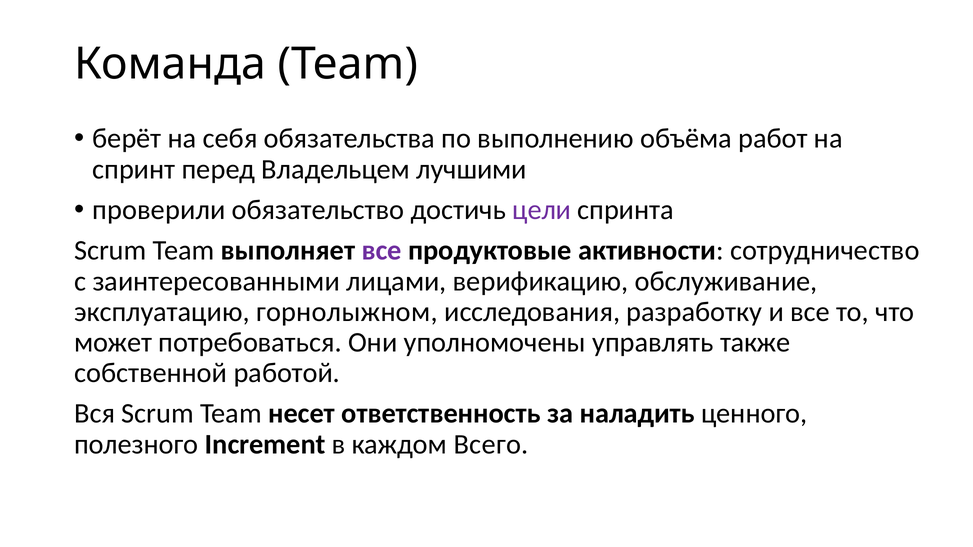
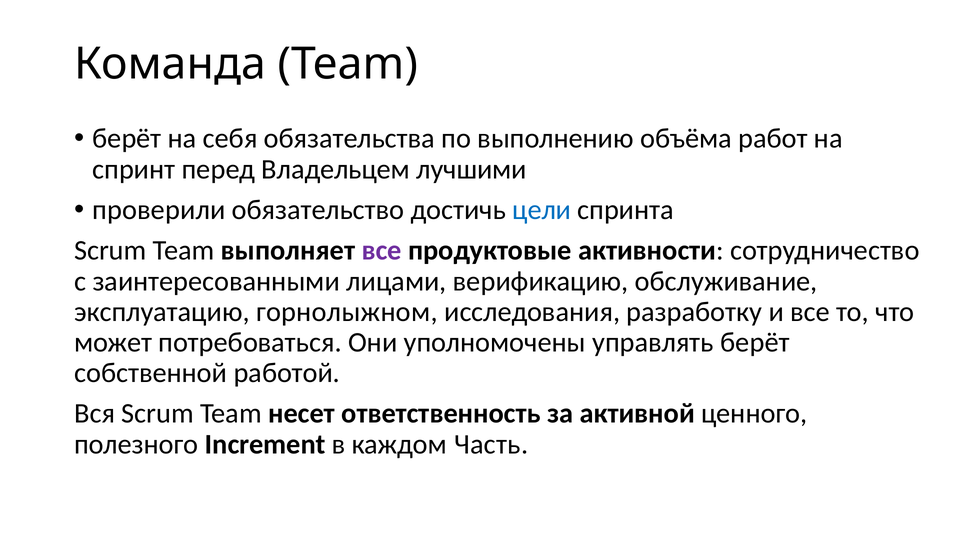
цели colour: purple -> blue (542, 210)
управлять также: также -> берёт (755, 343)
наладить: наладить -> активной (637, 414)
Всего: Всего -> Часть (491, 444)
